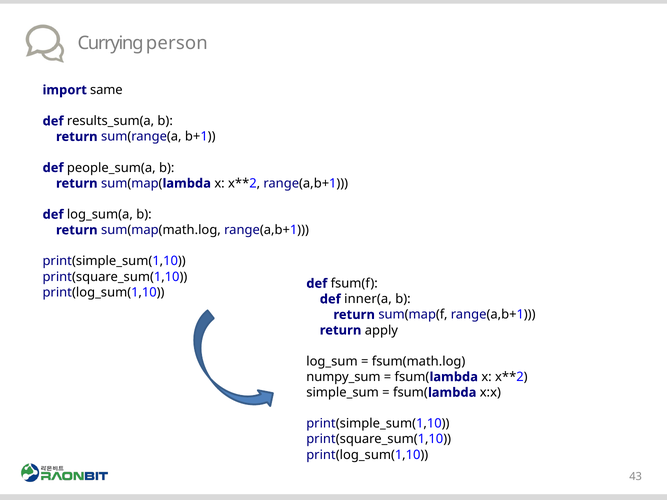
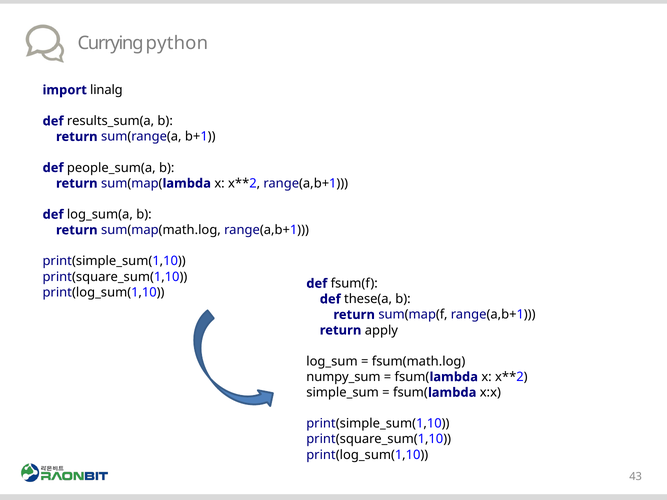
person: person -> python (177, 43)
same: same -> linalg (106, 90)
inner(a: inner(a -> these(a (368, 299)
